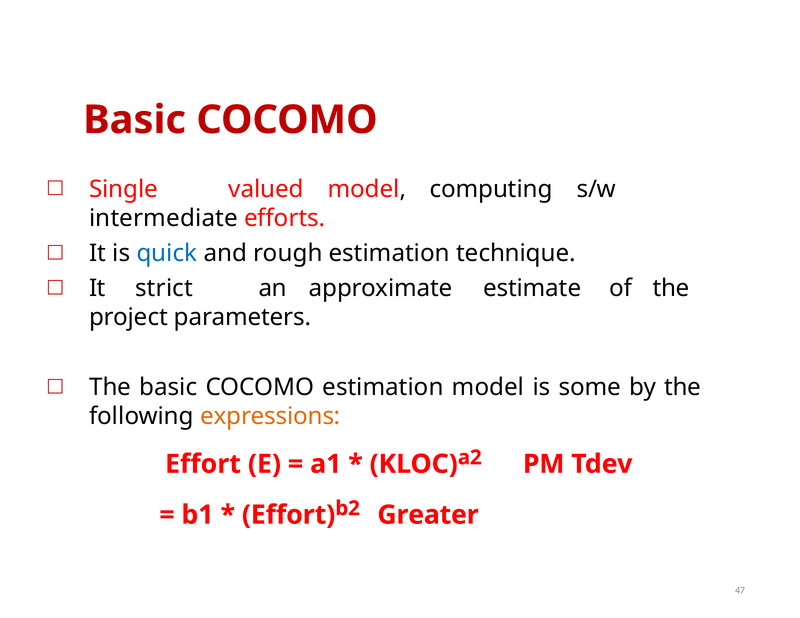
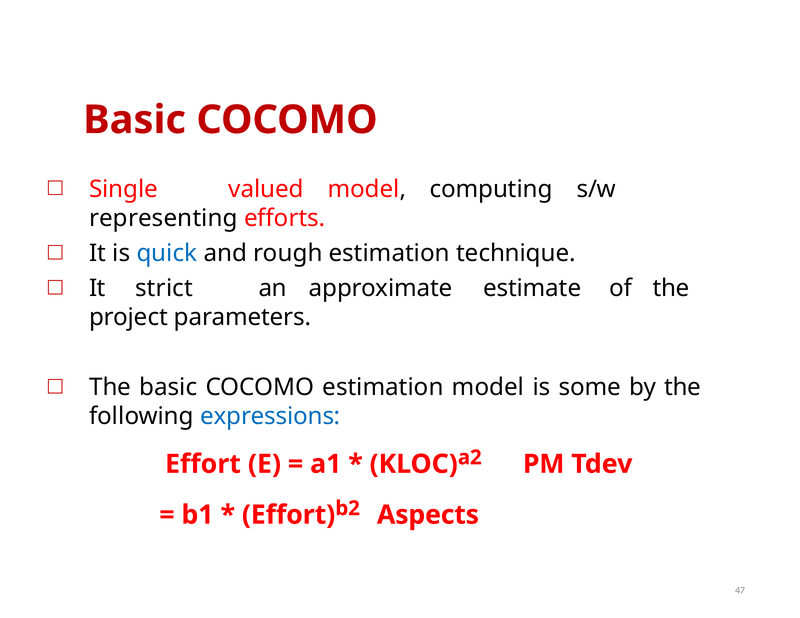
intermediate: intermediate -> representing (163, 218)
expressions colour: orange -> blue (270, 416)
Greater: Greater -> Aspects (428, 515)
